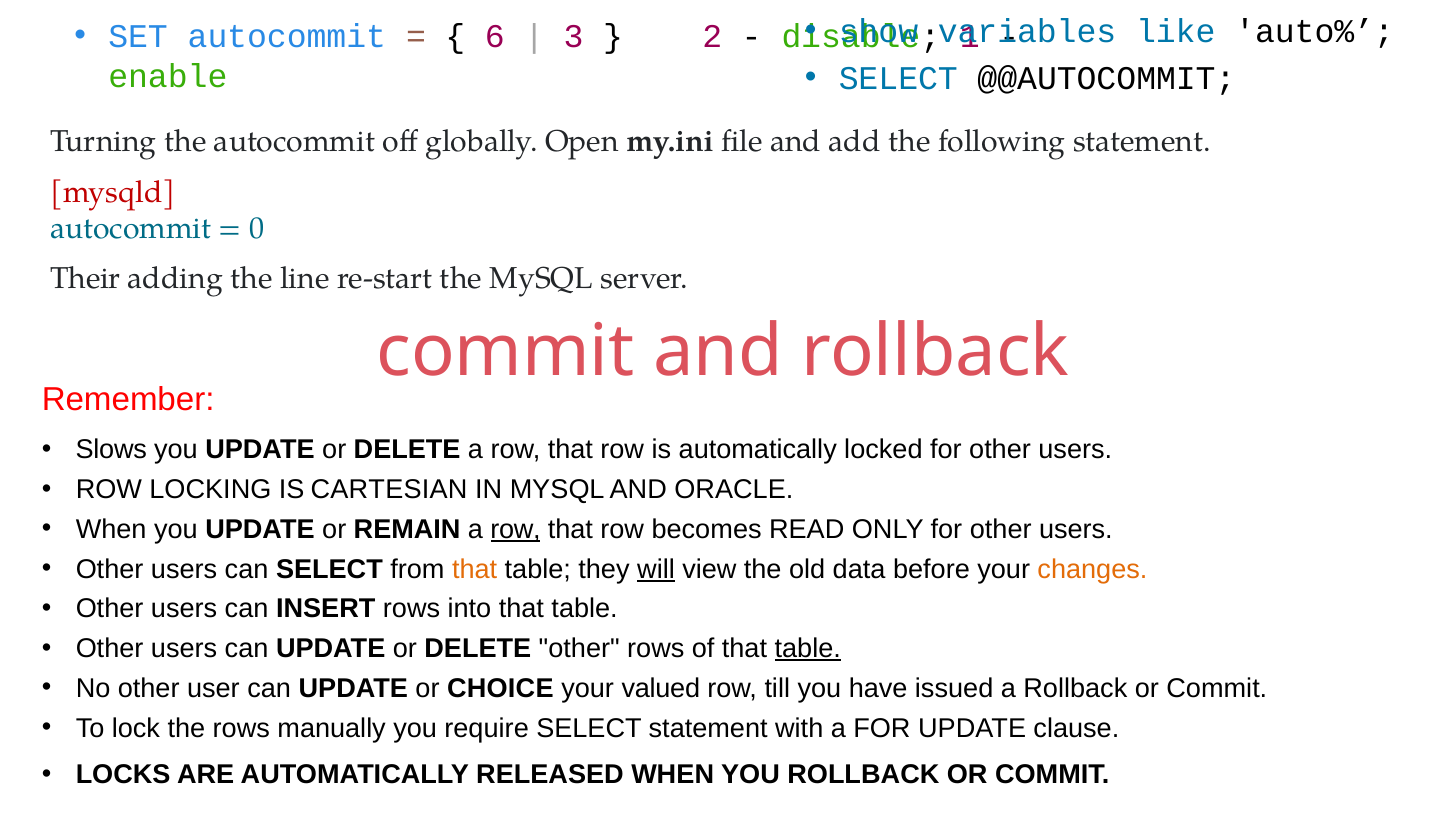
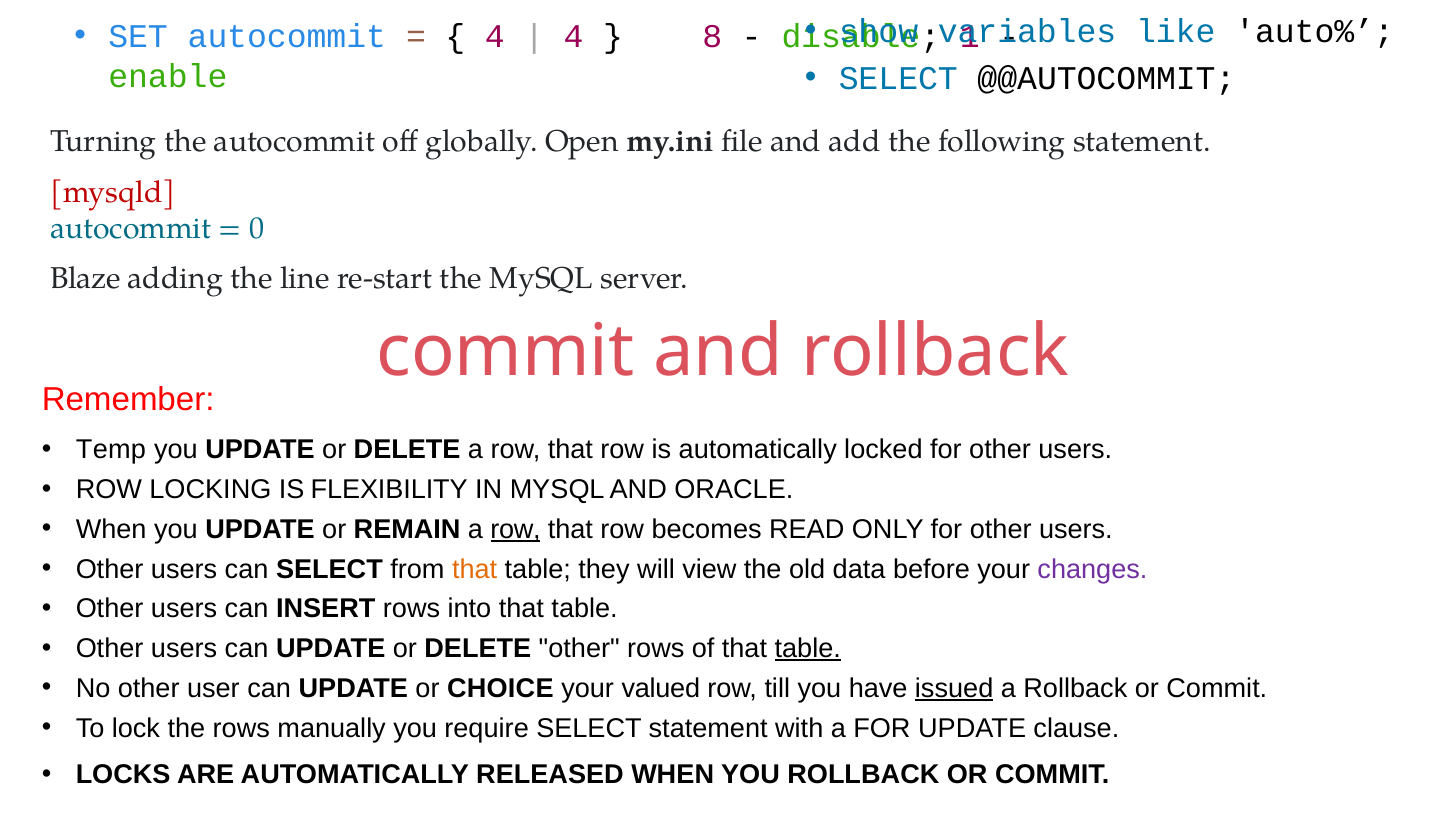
6: 6 -> 4 (495, 36)
3: 3 -> 4 (574, 36)
2: 2 -> 8 (712, 36)
Their: Their -> Blaze (86, 279)
Slows: Slows -> Temp (111, 450)
CARTESIAN: CARTESIAN -> FLEXIBILITY (389, 490)
will underline: present -> none (656, 569)
changes colour: orange -> purple (1092, 569)
issued underline: none -> present (954, 689)
